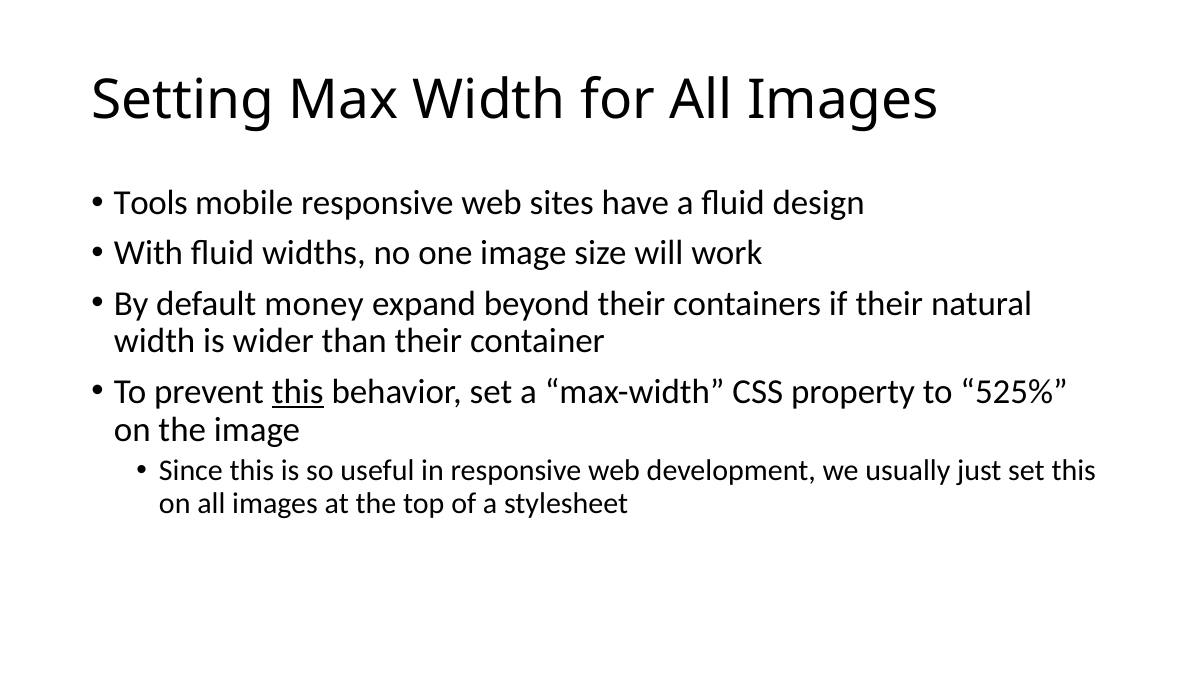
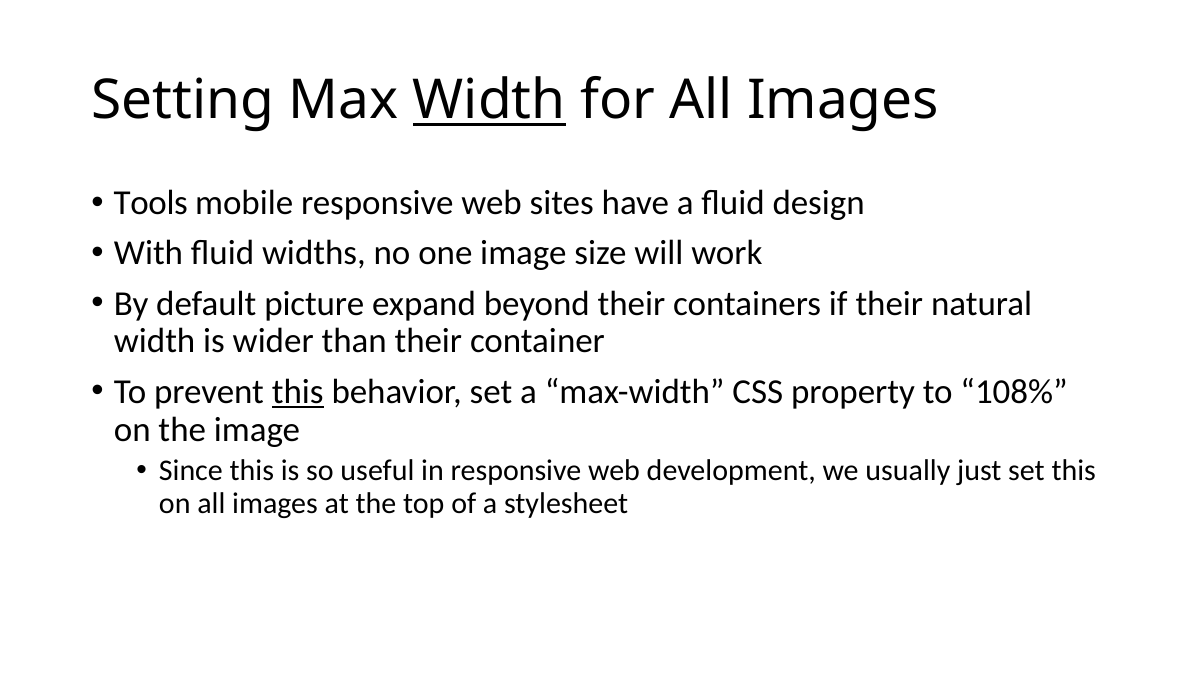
Width underline: none -> present (489, 101)
money: money -> picture (314, 304)
525%: 525% -> 108% (1014, 392)
